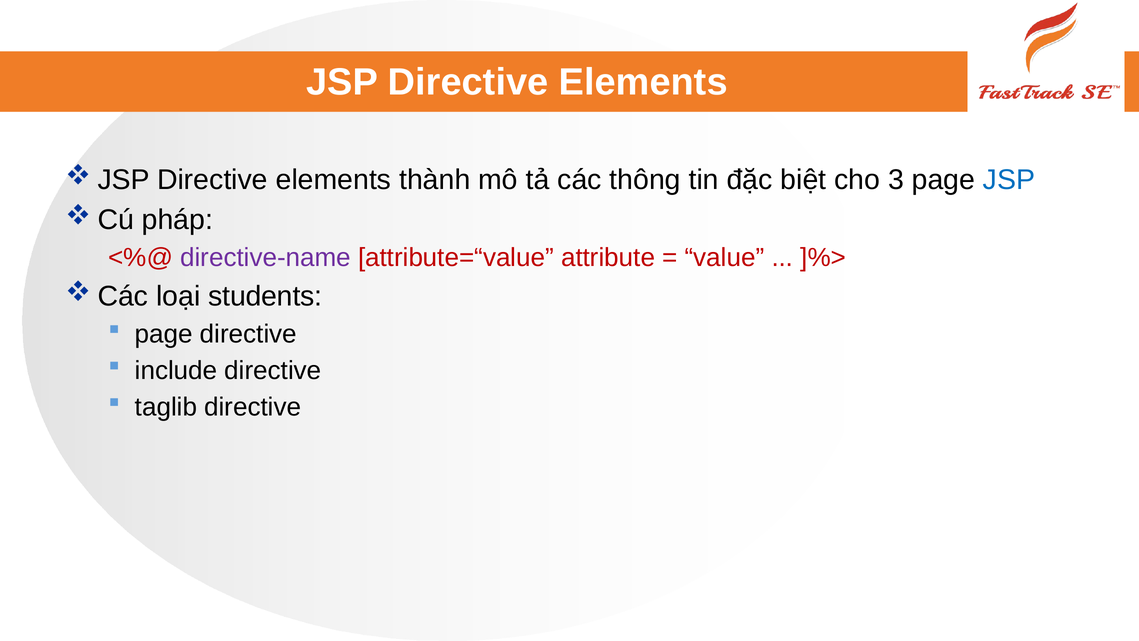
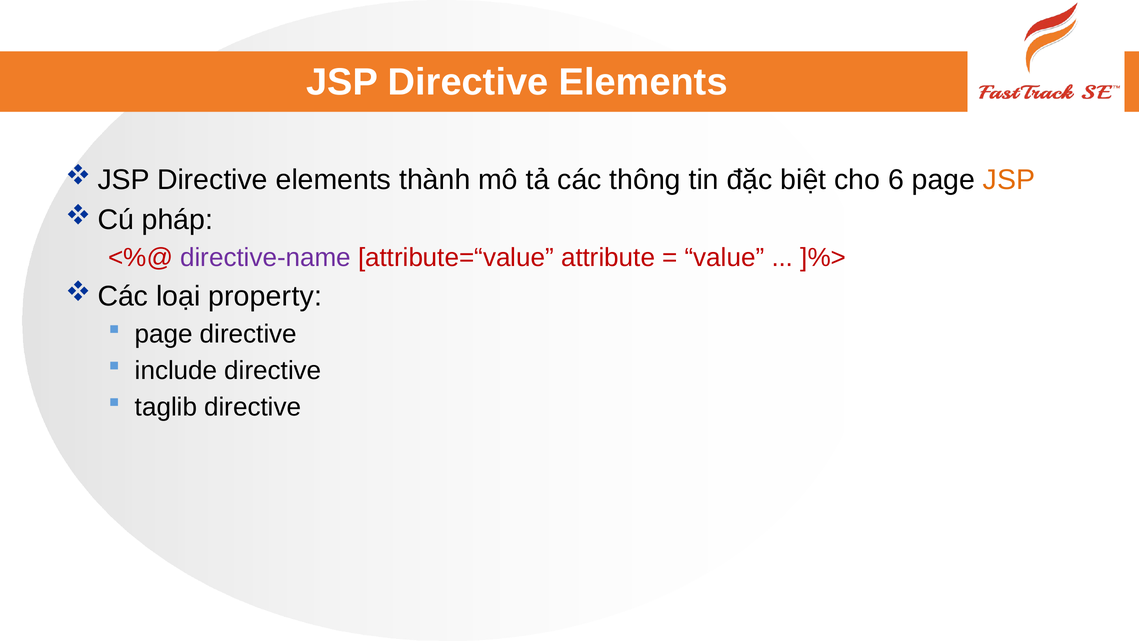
3: 3 -> 6 (896, 180)
JSP colour: blue -> orange (1009, 180)
students: students -> property (265, 296)
